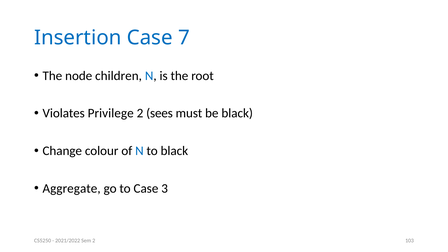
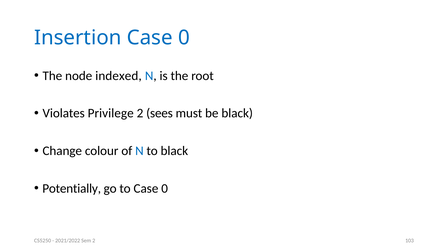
Insertion Case 7: 7 -> 0 (184, 38)
children: children -> indexed (118, 76)
Aggregate: Aggregate -> Potentially (72, 188)
to Case 3: 3 -> 0 (165, 188)
